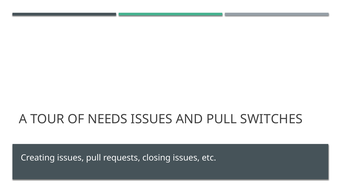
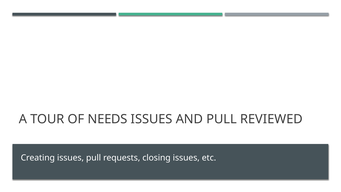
SWITCHES: SWITCHES -> REVIEWED (271, 119)
